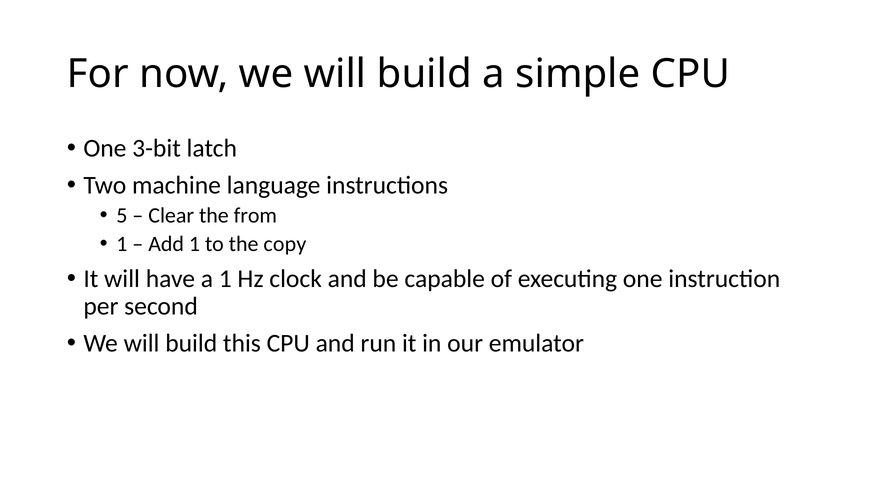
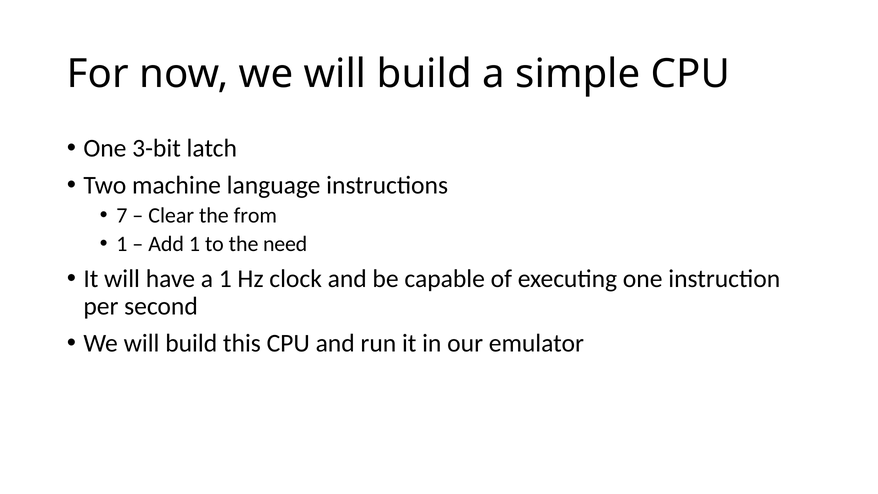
5: 5 -> 7 (122, 216)
copy: copy -> need (285, 244)
